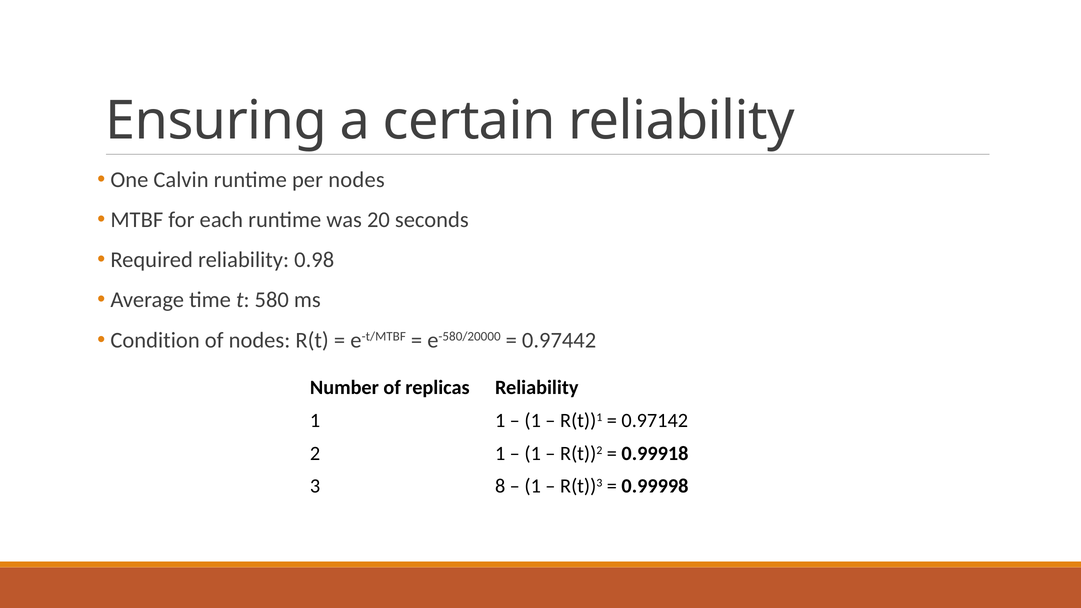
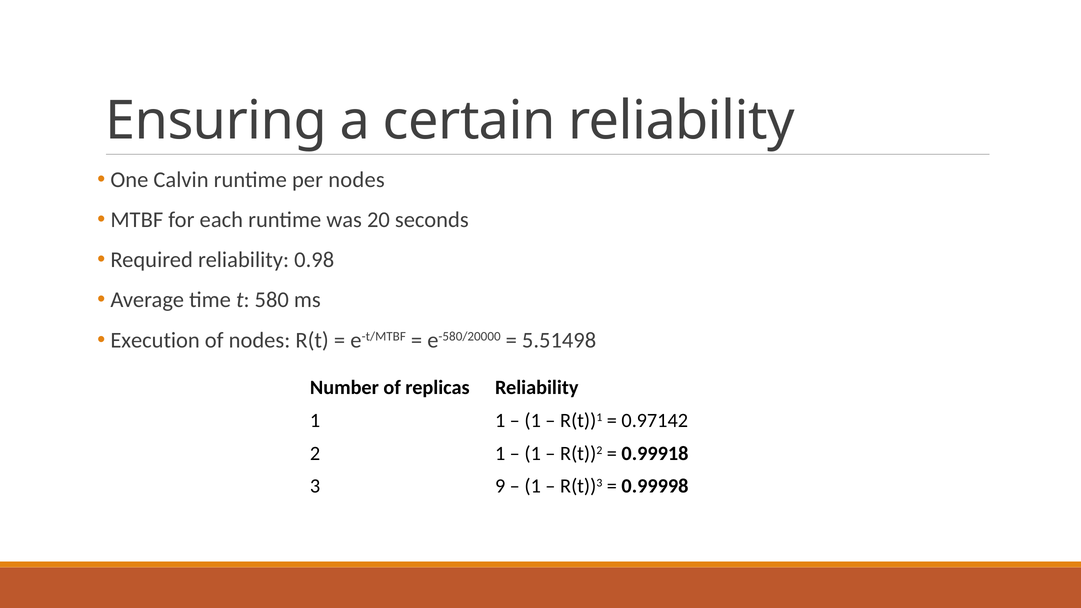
Condition: Condition -> Execution (155, 340)
0.97442: 0.97442 -> 5.51498 (559, 340)
8: 8 -> 9 (500, 486)
